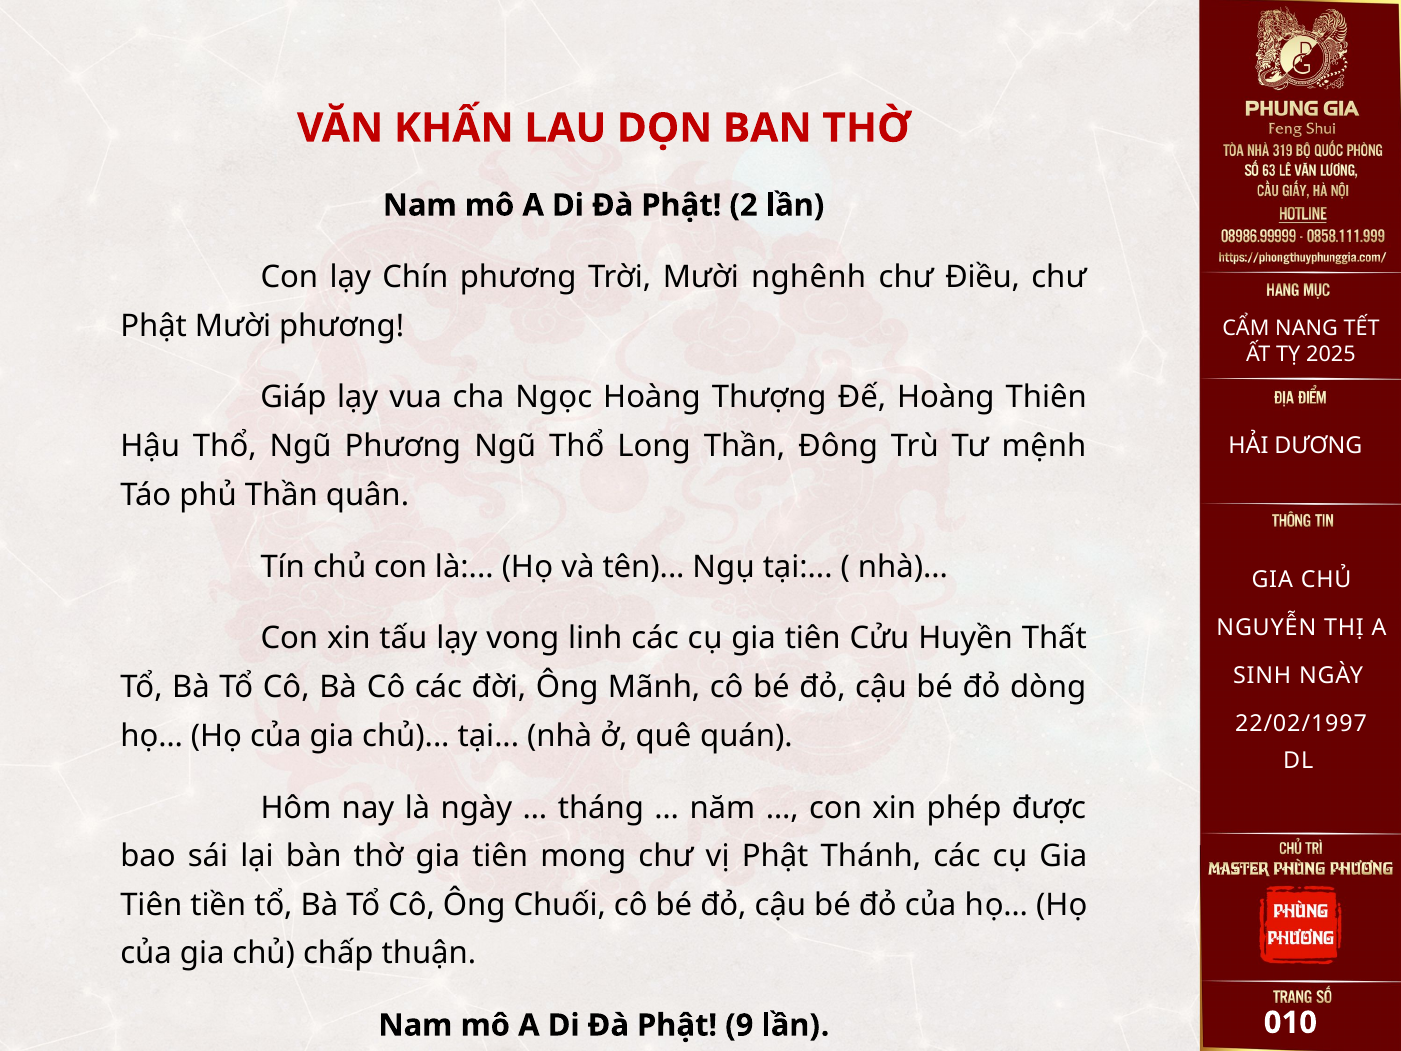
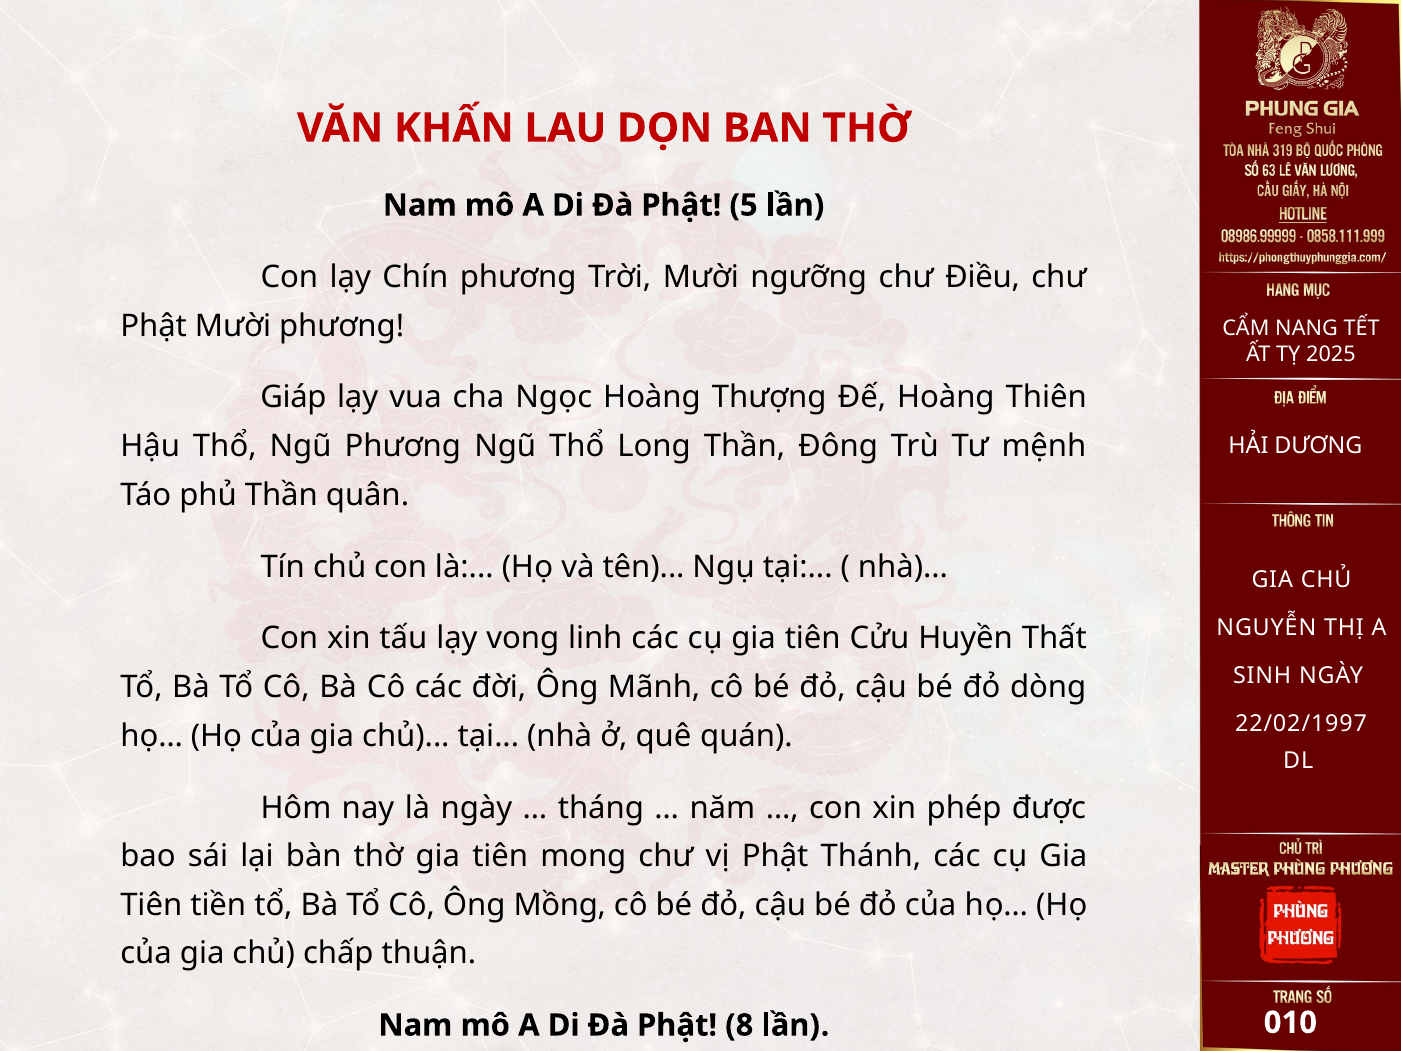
2: 2 -> 5 (744, 205)
nghênh: nghênh -> ngưỡng (809, 277)
Chuối: Chuối -> Mồng (560, 905)
9: 9 -> 8 (739, 1025)
